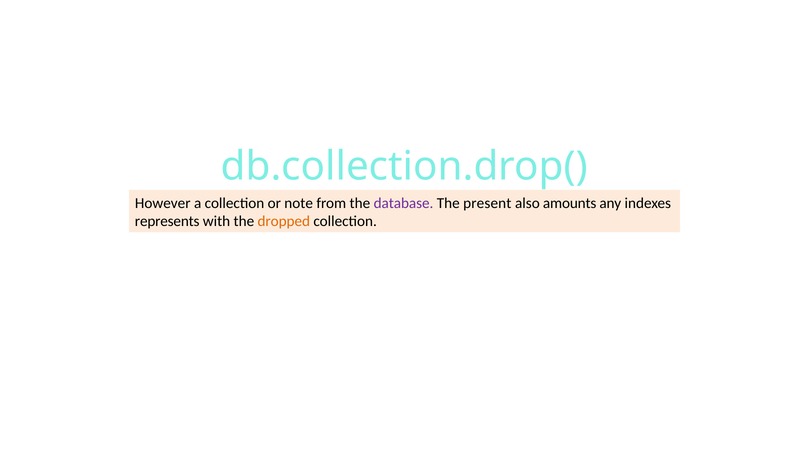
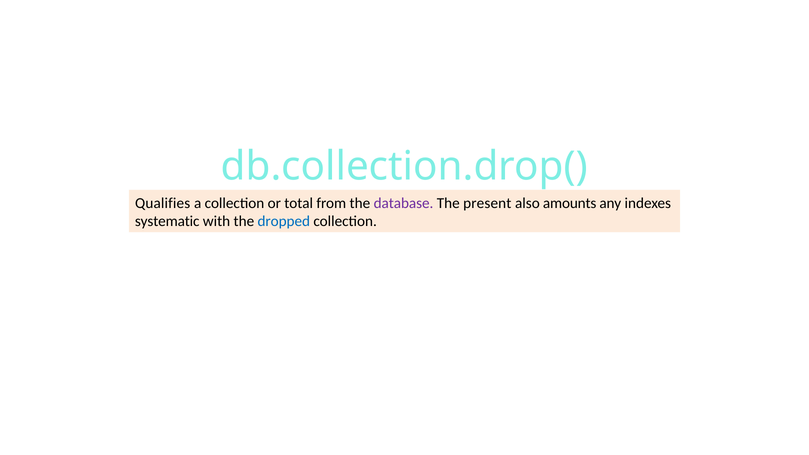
However: However -> Qualifies (163, 203)
note: note -> total (299, 203)
represents: represents -> systematic (167, 221)
dropped colour: orange -> blue (284, 221)
